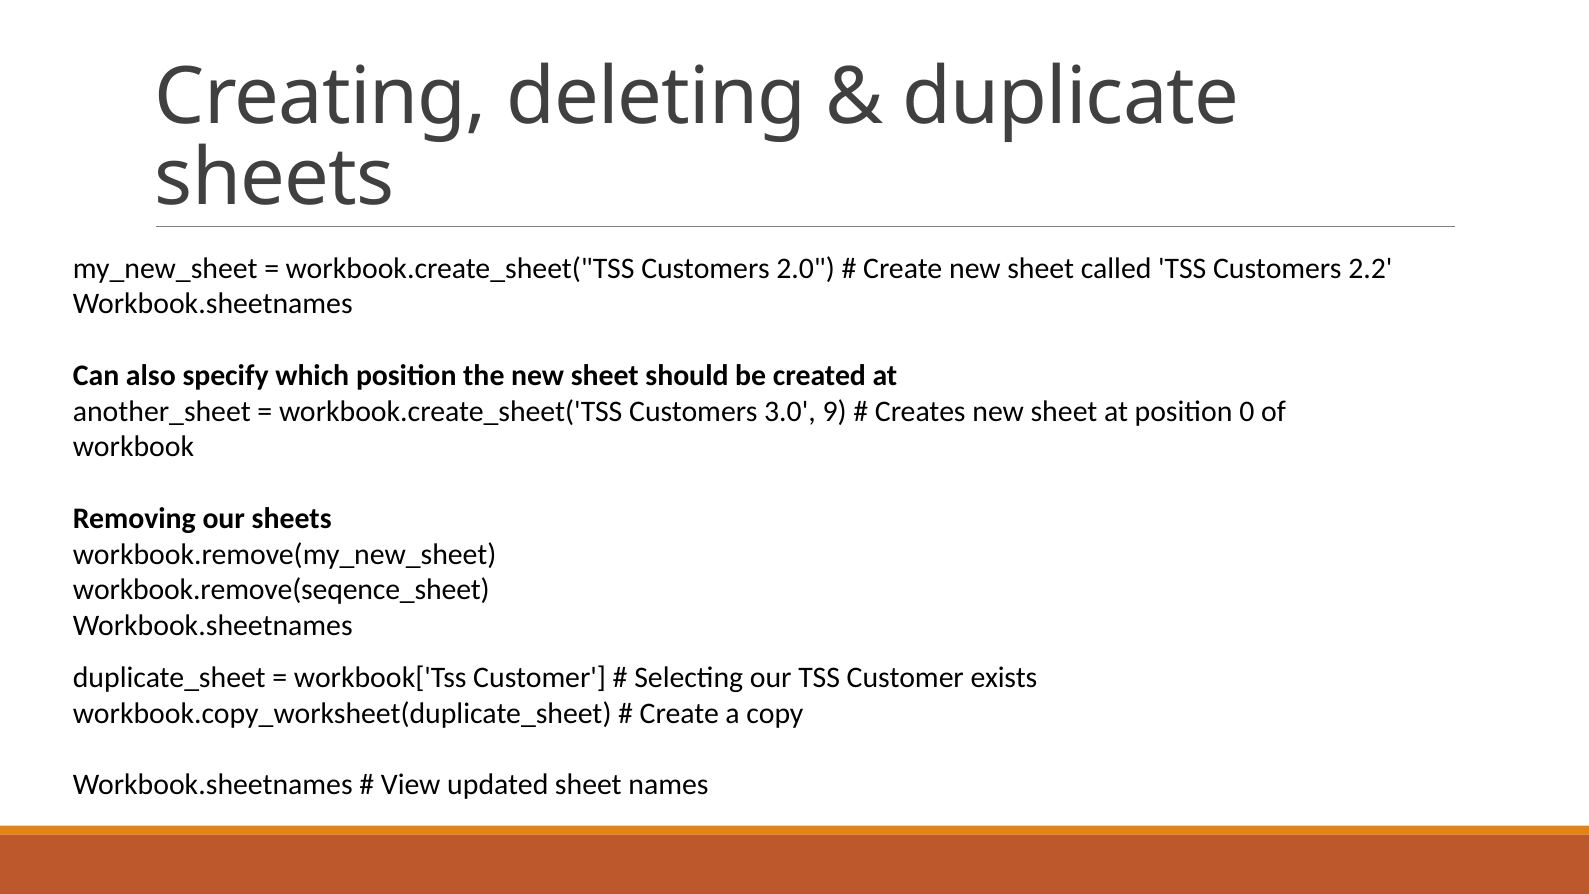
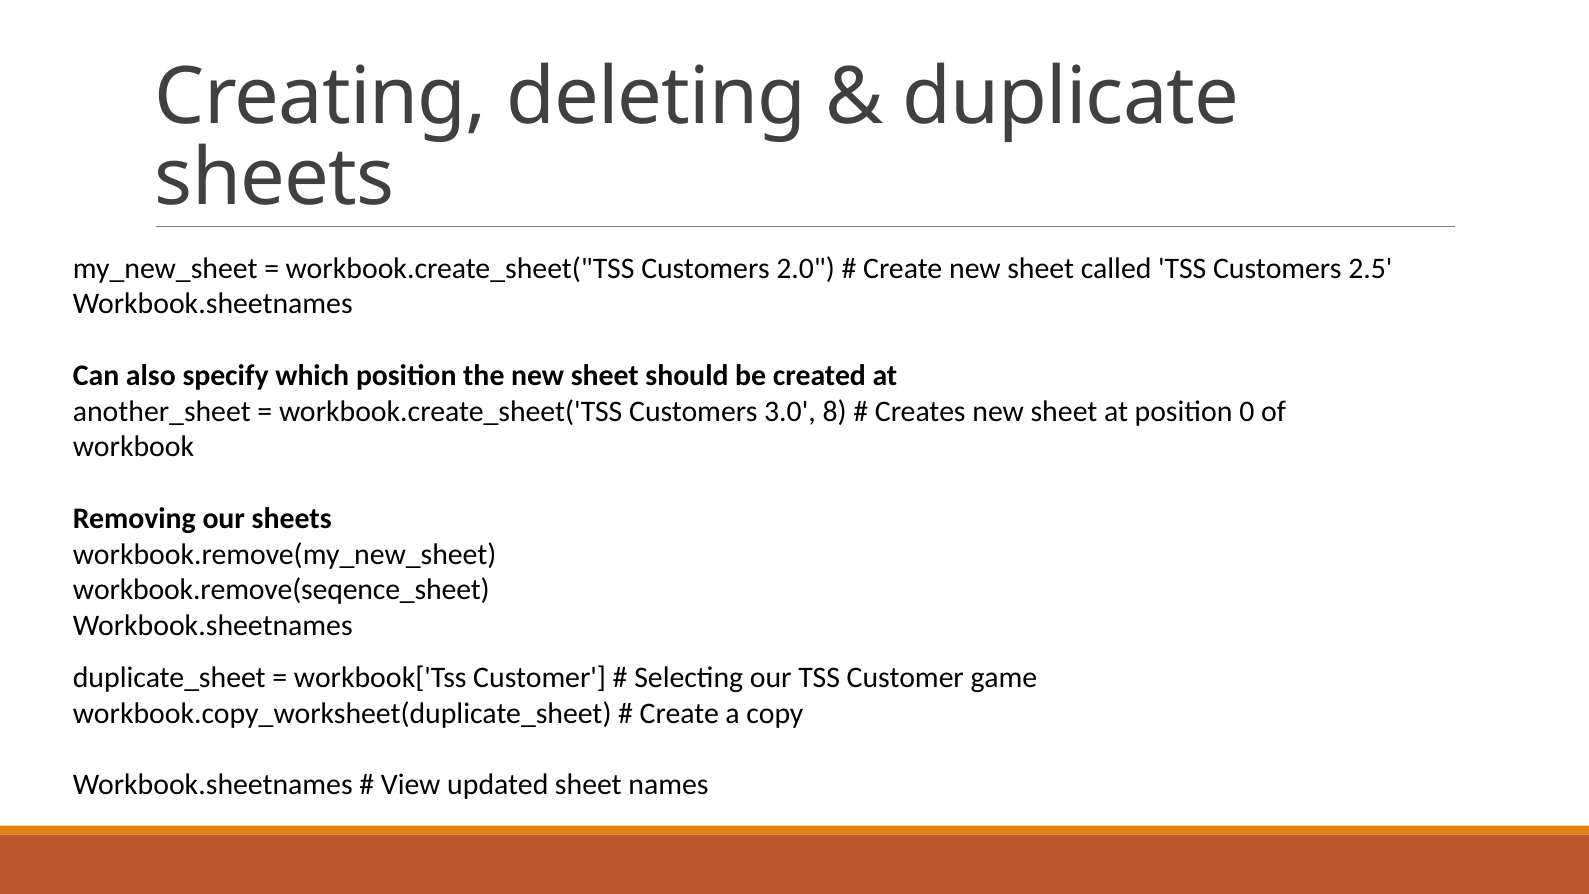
2.2: 2.2 -> 2.5 (1370, 268)
9: 9 -> 8 (835, 411)
exists: exists -> game (1004, 677)
